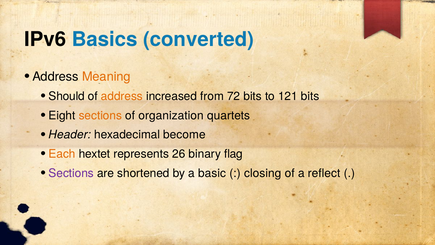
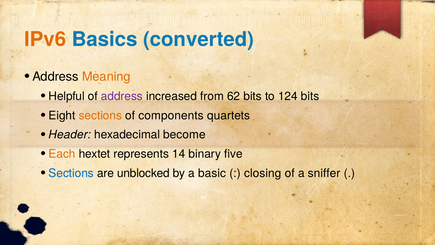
IPv6 colour: black -> orange (45, 39)
Should: Should -> Helpful (67, 96)
address colour: orange -> purple (122, 96)
72: 72 -> 62 (234, 96)
121: 121 -> 124 (288, 96)
organization: organization -> components (171, 115)
26: 26 -> 14 (179, 154)
flag: flag -> five (233, 154)
Sections colour: purple -> blue (71, 173)
shortened: shortened -> unblocked (143, 173)
reflect: reflect -> sniffer (324, 173)
